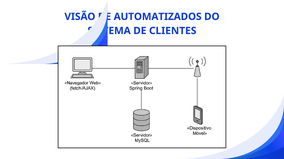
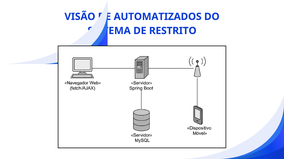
CLIENTES: CLIENTES -> RESTRITO (173, 31)
